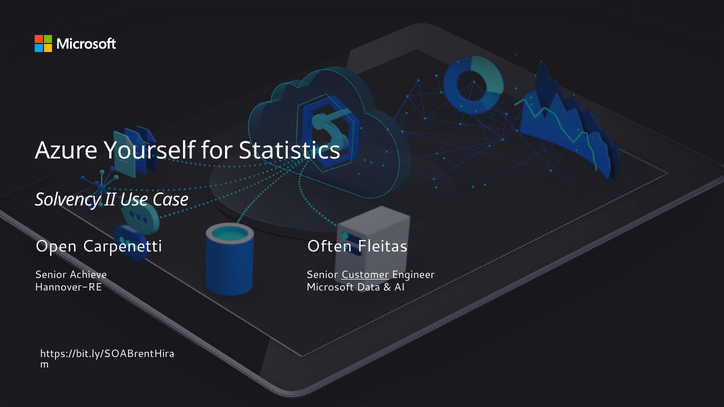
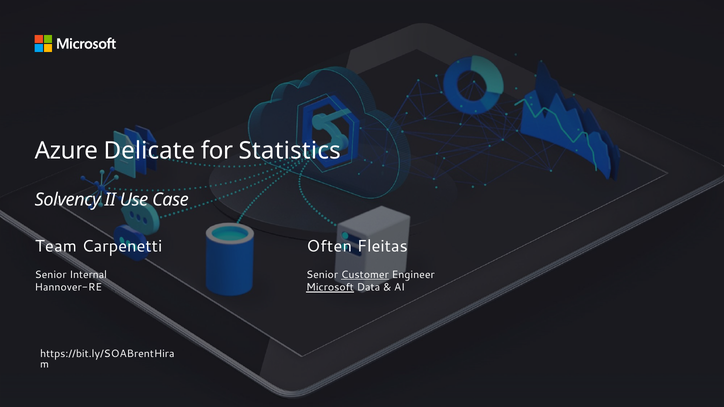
Yourself: Yourself -> Delicate (149, 151)
Open: Open -> Team (56, 246)
Achieve: Achieve -> Internal (88, 275)
Microsoft underline: none -> present (330, 288)
